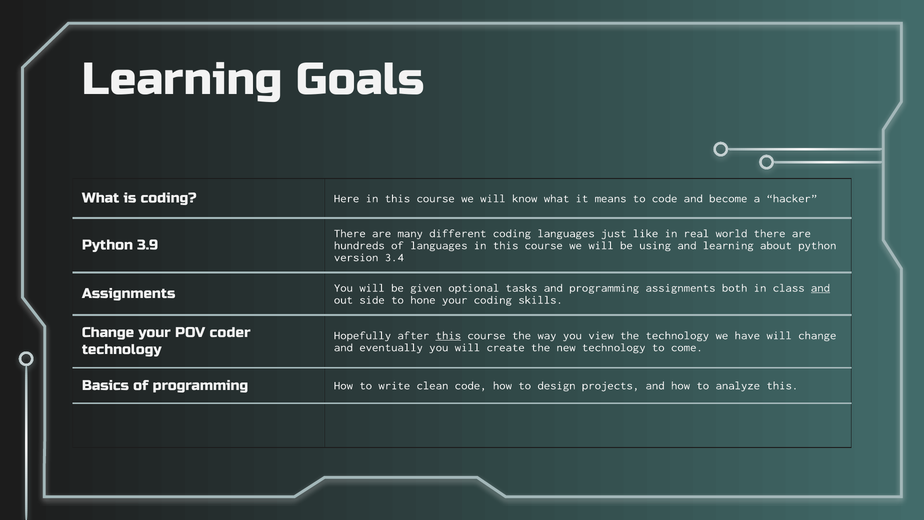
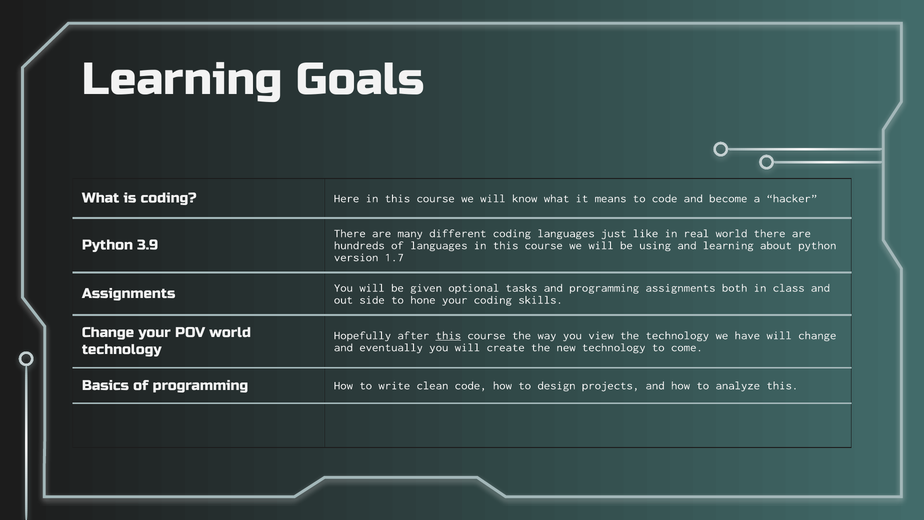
3.4: 3.4 -> 1.7 (394, 257)
and underline: present -> none (820, 288)
POV coder: coder -> world (230, 333)
